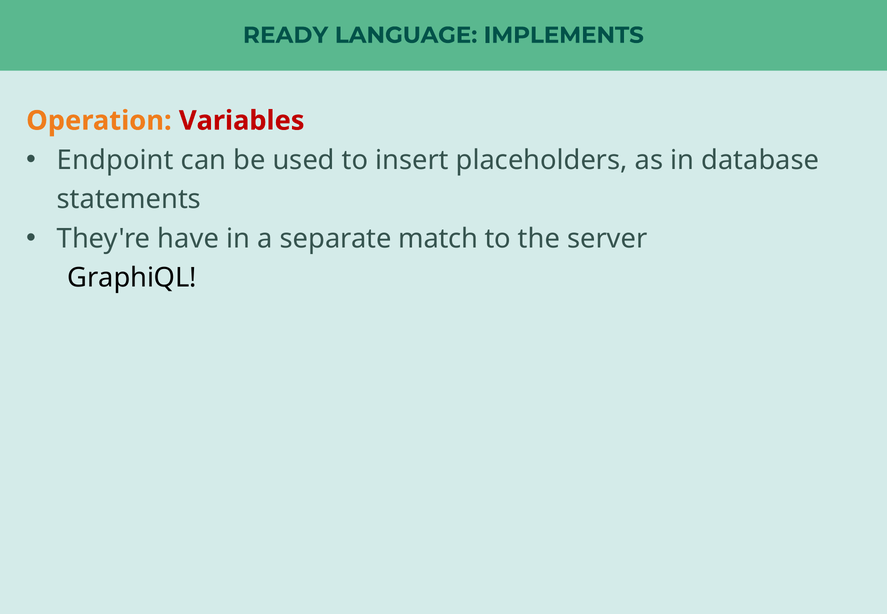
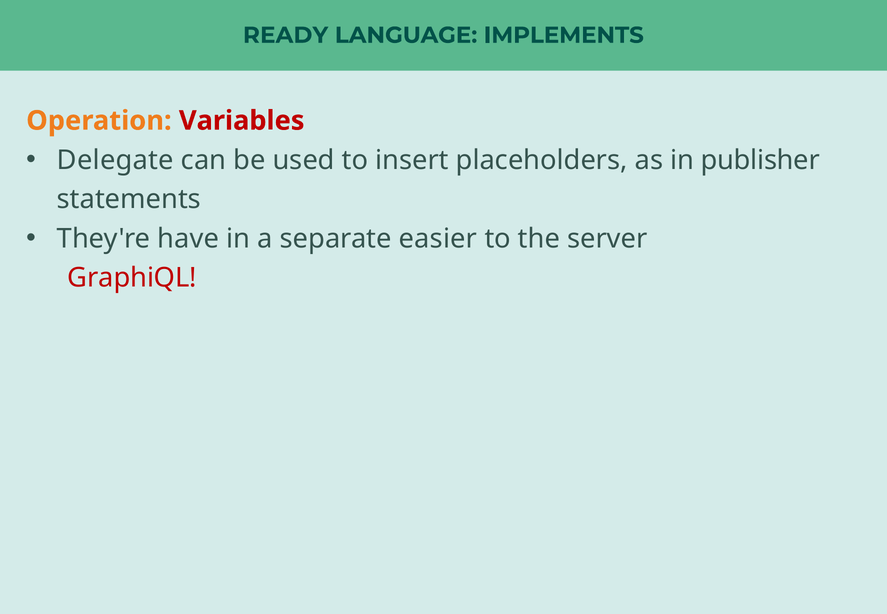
Endpoint: Endpoint -> Delegate (115, 160)
database: database -> publisher (760, 160)
match: match -> easier (438, 239)
GraphiQL colour: black -> red (132, 278)
